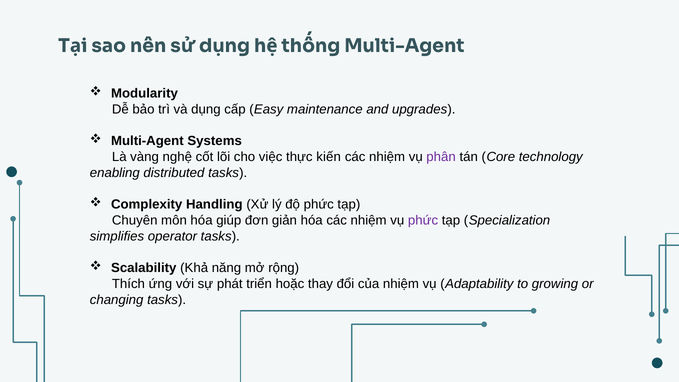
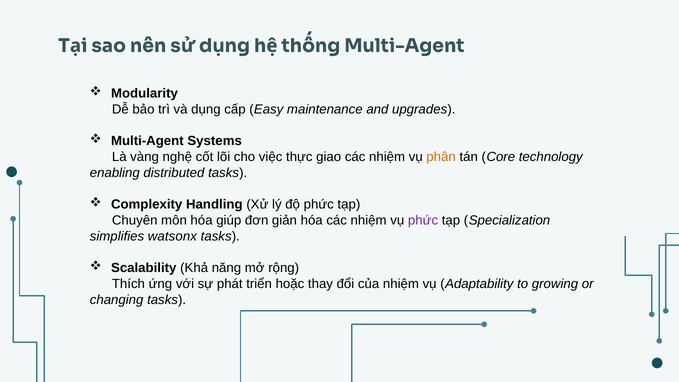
kiến: kiến -> giao (329, 157)
phân colour: purple -> orange (441, 157)
operator: operator -> watsonx (172, 236)
